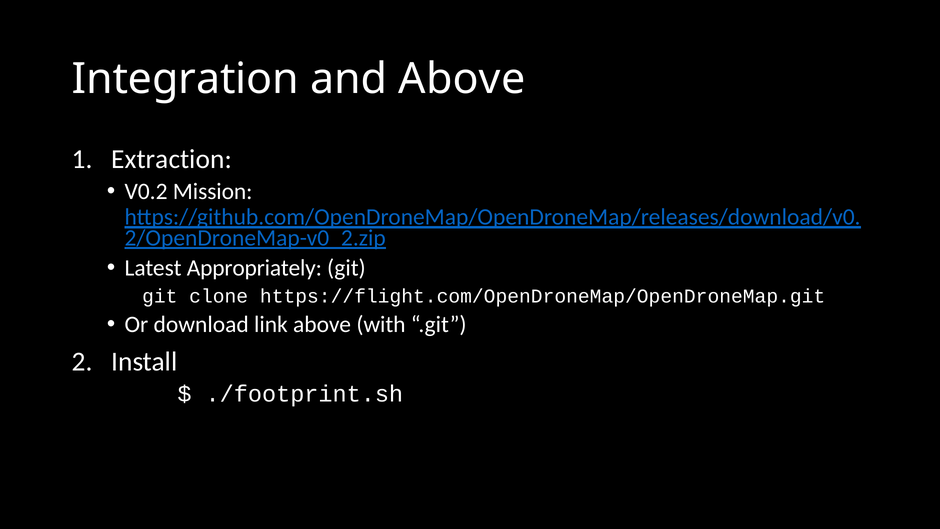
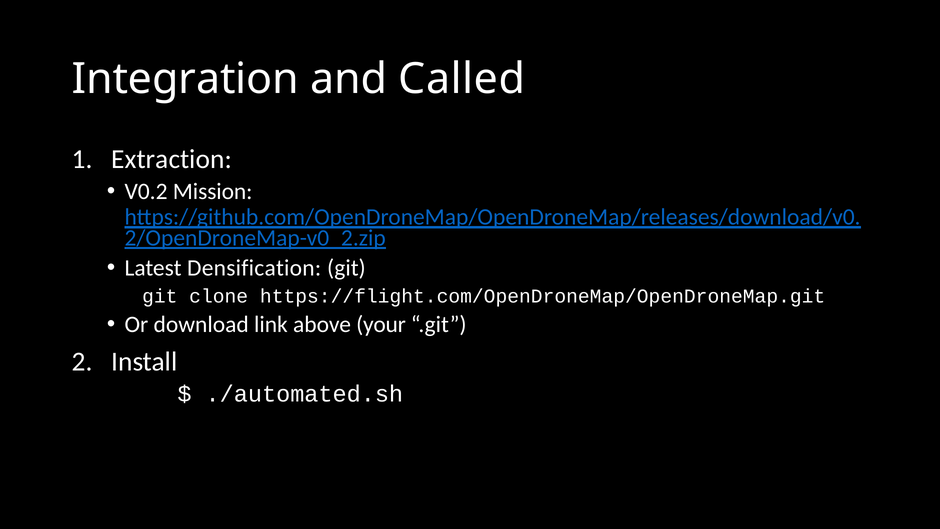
and Above: Above -> Called (462, 79)
Appropriately: Appropriately -> Densification (254, 268)
with: with -> your (381, 324)
./footprint.sh: ./footprint.sh -> ./automated.sh (304, 394)
